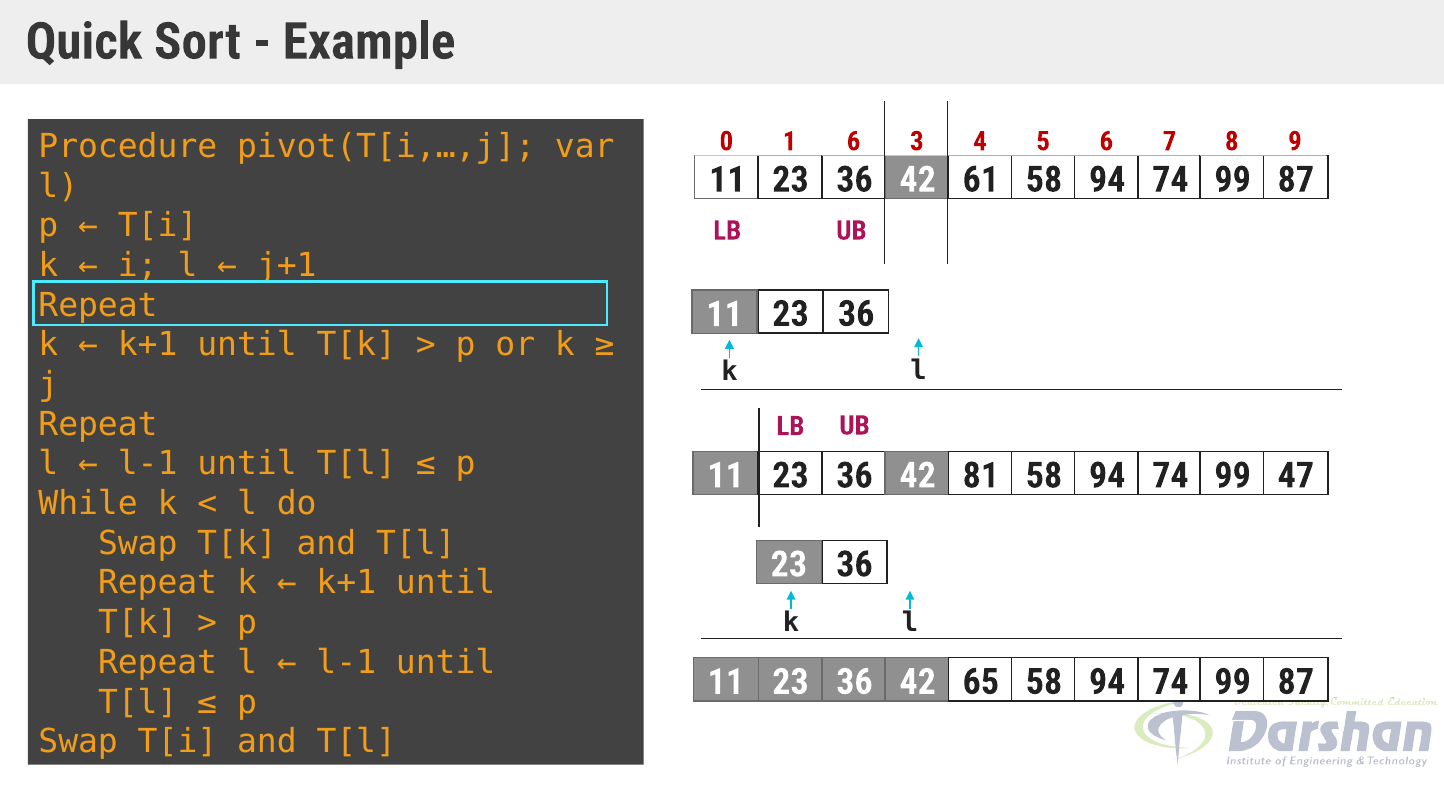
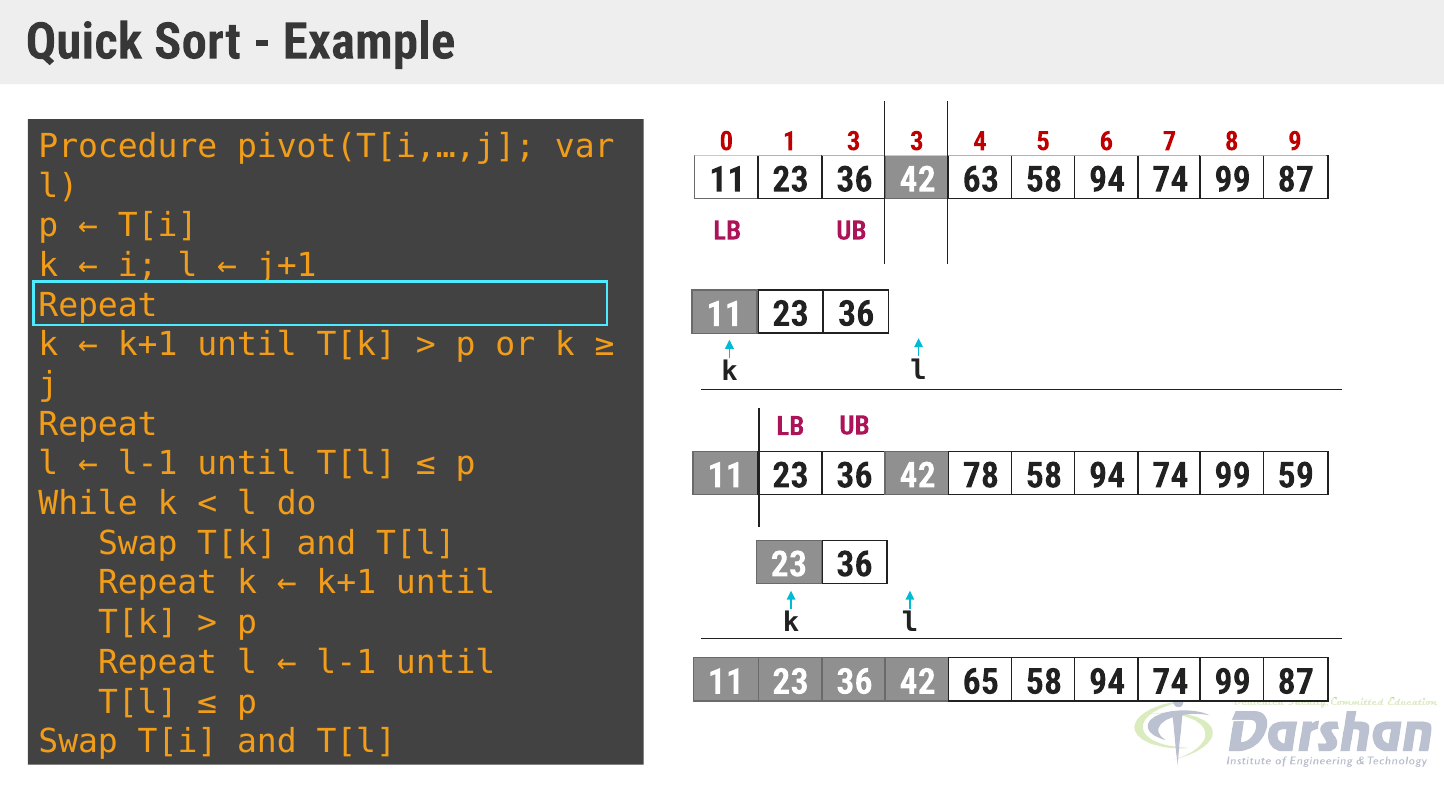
1 6: 6 -> 3 (854, 141)
61: 61 -> 63 (981, 180)
81: 81 -> 78 (981, 476)
47: 47 -> 59 (1296, 476)
